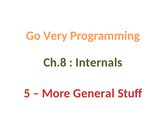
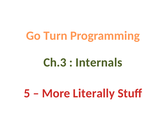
Very: Very -> Turn (55, 36)
Ch.8: Ch.8 -> Ch.3 (55, 62)
General: General -> Literally (94, 93)
